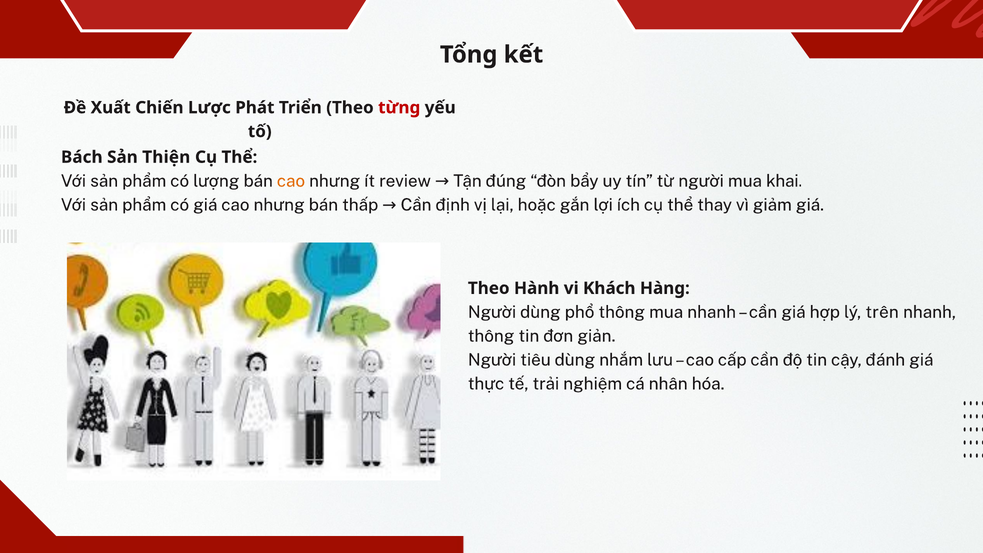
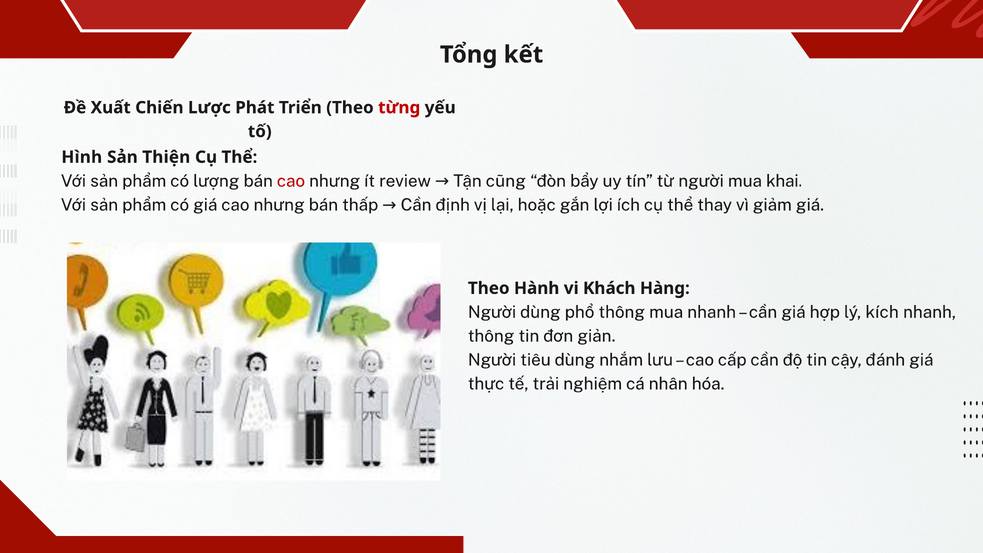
Bách: Bách -> Hình (82, 157)
cao colour: orange -> red (291, 181)
đúng: đúng -> cũng (506, 181)
trên: trên -> kích (882, 312)
